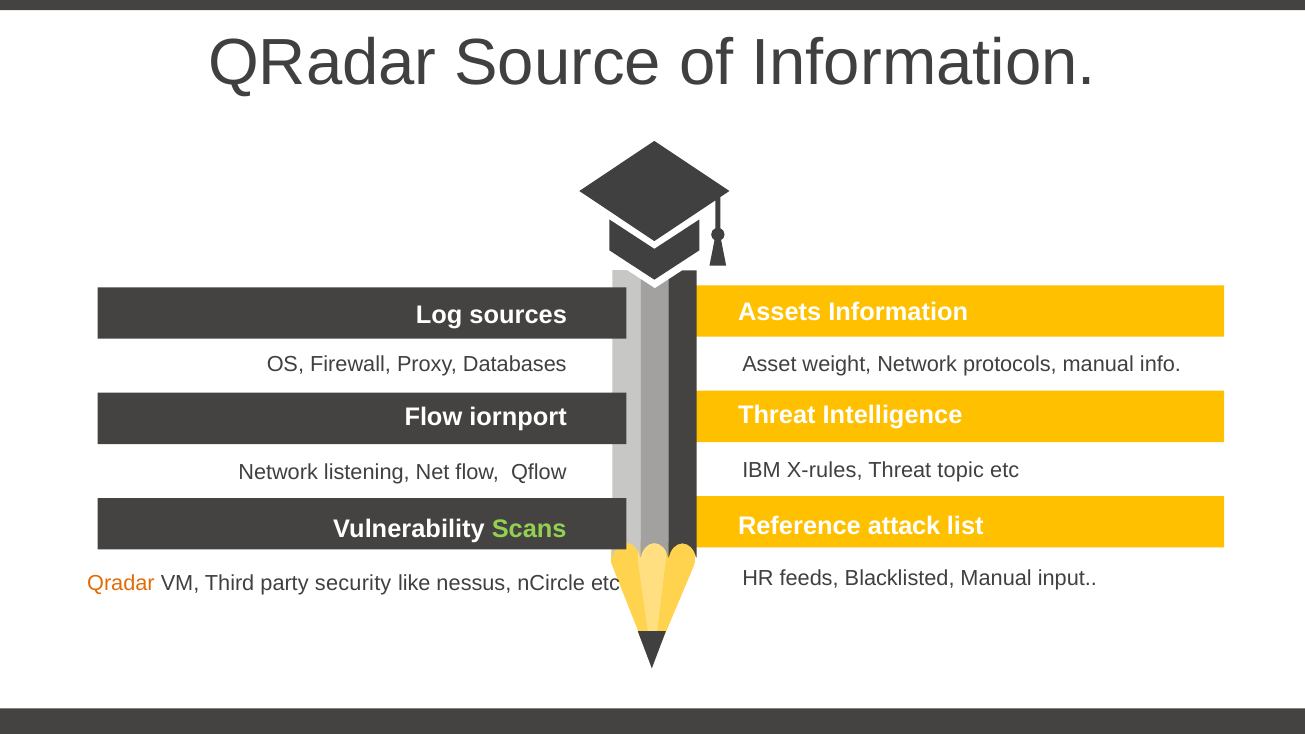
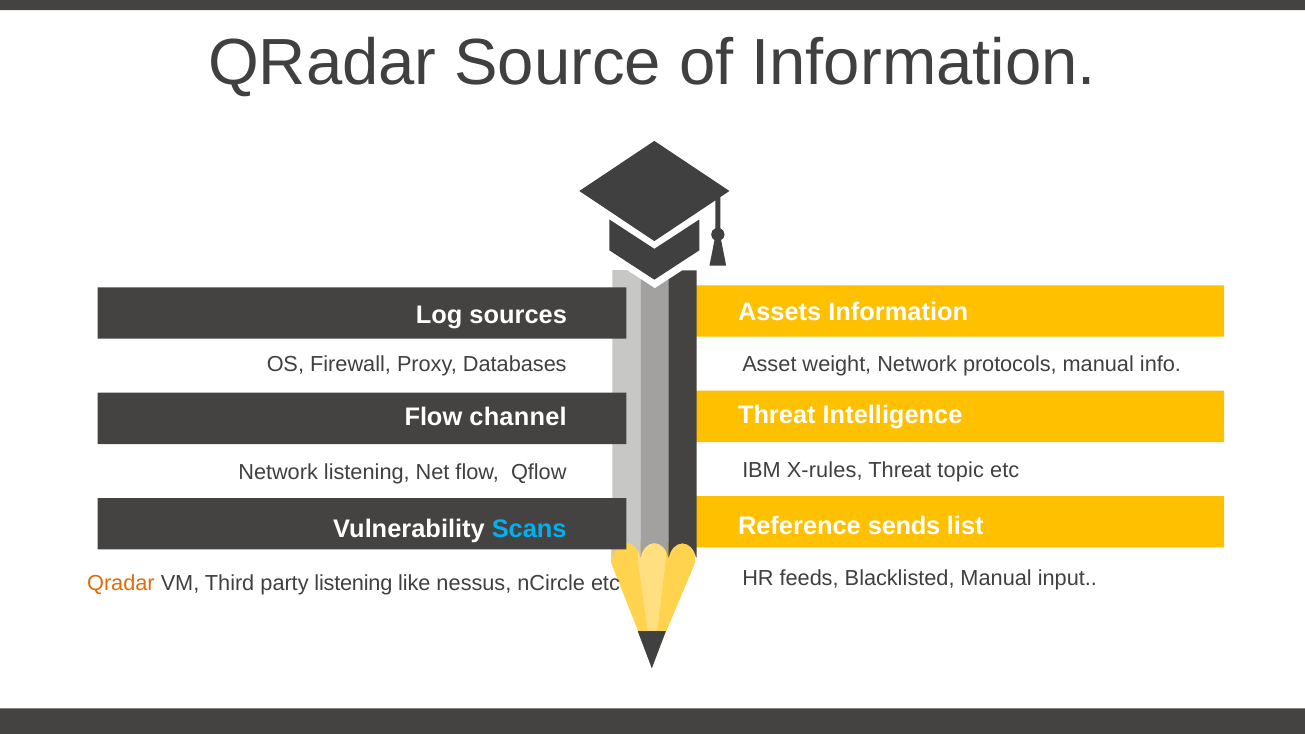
iornport: iornport -> channel (518, 418)
attack: attack -> sends (904, 526)
Scans colour: light green -> light blue (529, 529)
party security: security -> listening (353, 583)
